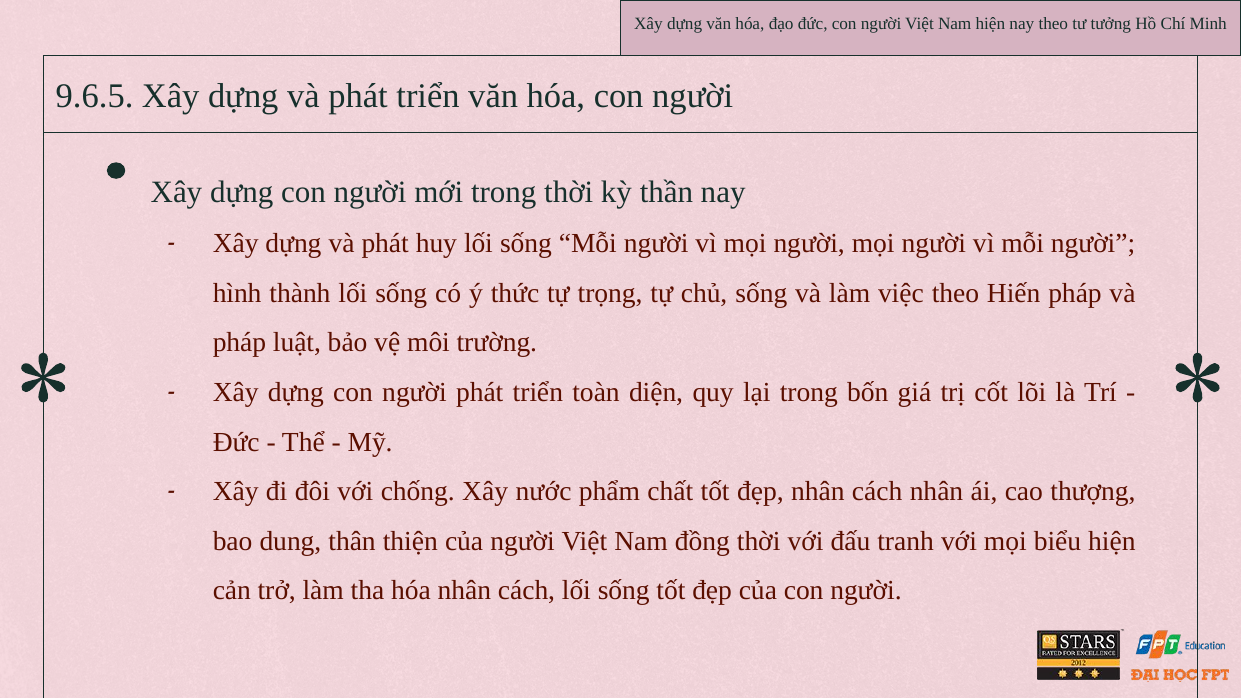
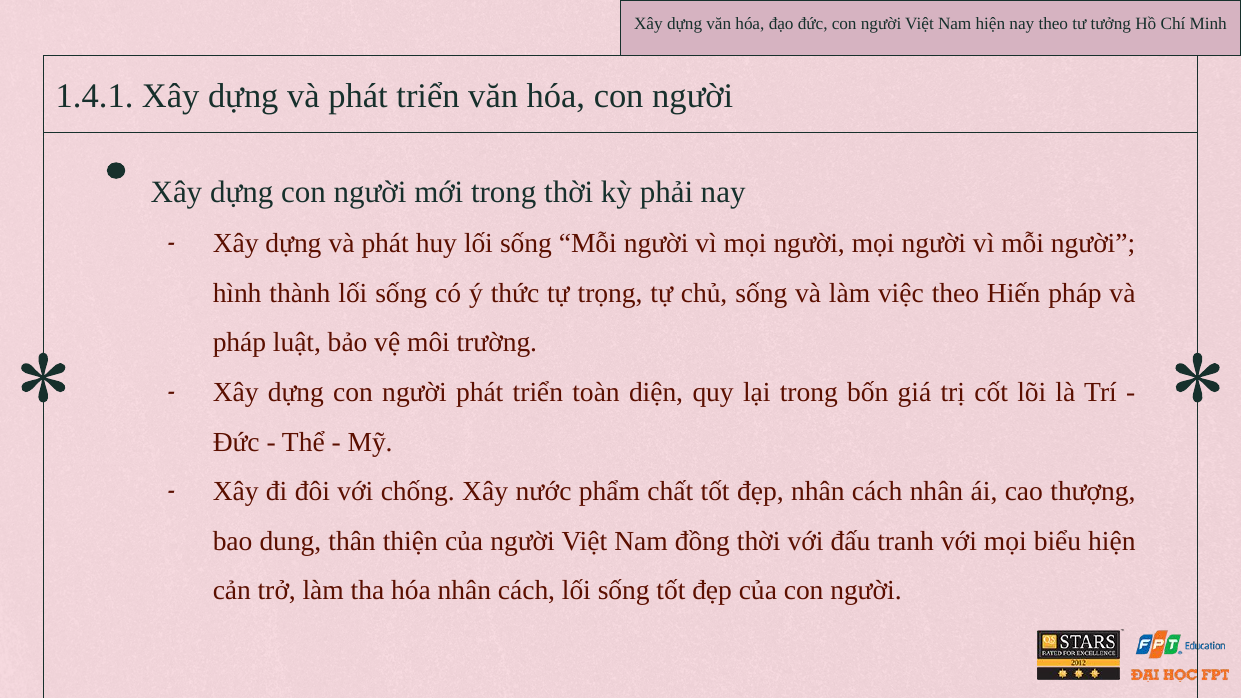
9.6.5: 9.6.5 -> 1.4.1 (95, 96)
thần: thần -> phải (666, 192)
